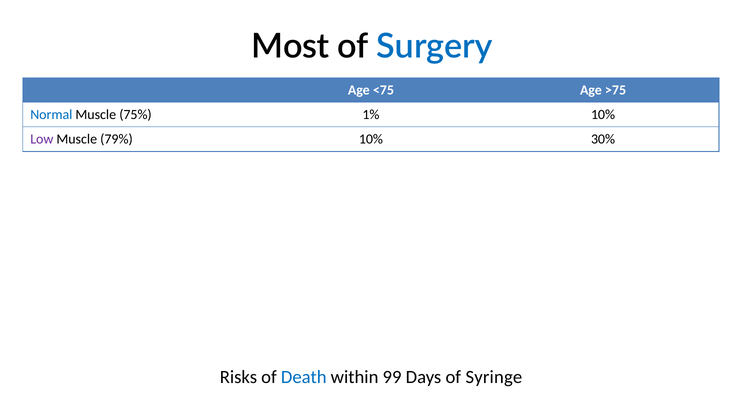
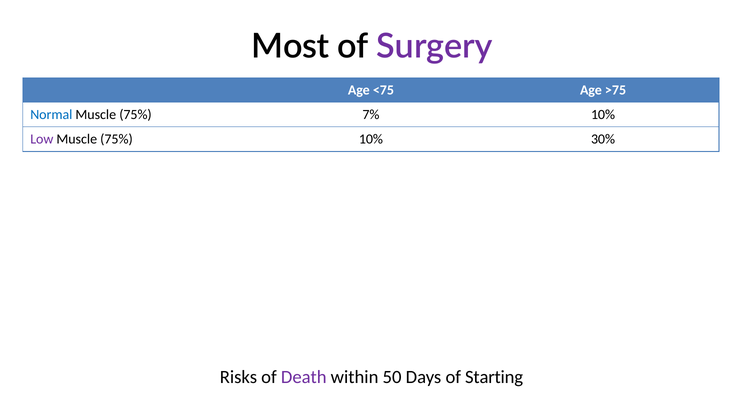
Surgery colour: blue -> purple (435, 46)
1%: 1% -> 7% (371, 115)
79%: 79% -> 75% (116, 139)
Death colour: blue -> purple (304, 377)
99: 99 -> 50 (392, 377)
Syringe: Syringe -> Starting (494, 377)
